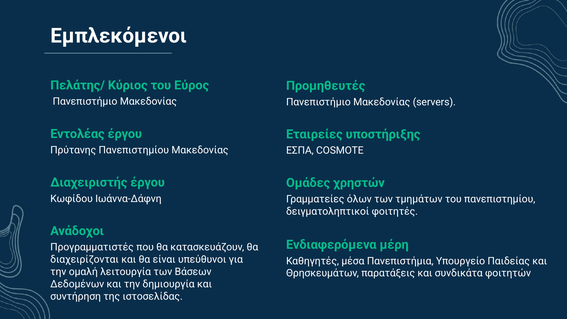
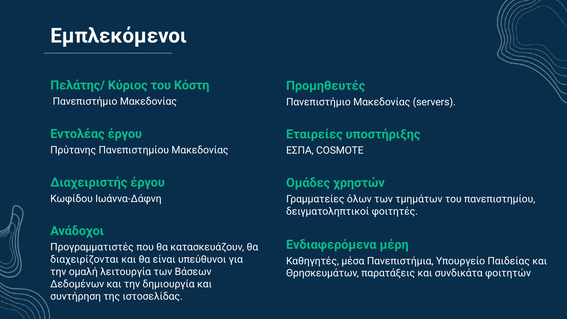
Εύρος: Εύρος -> Κόστη (192, 85)
